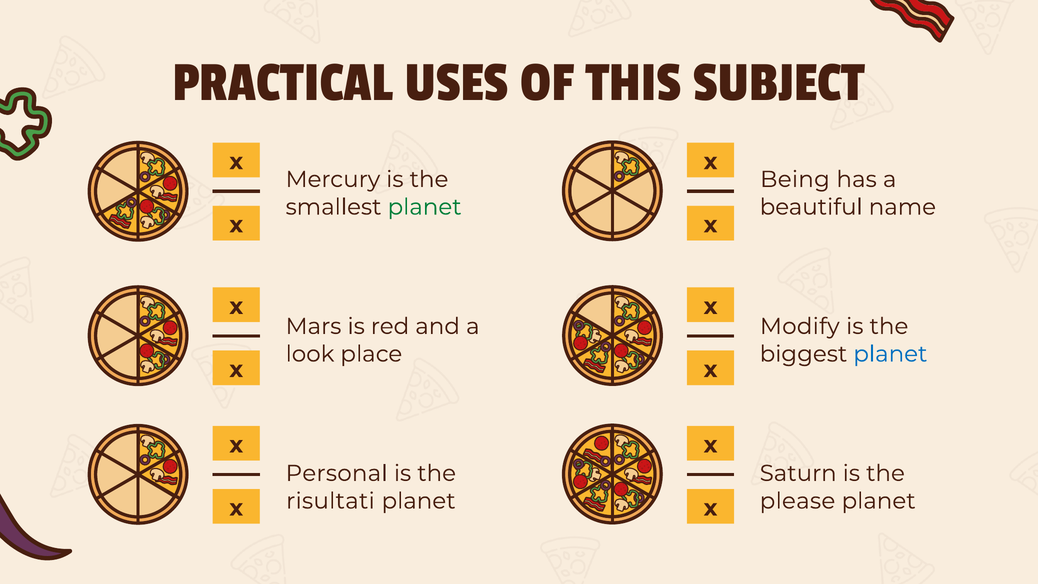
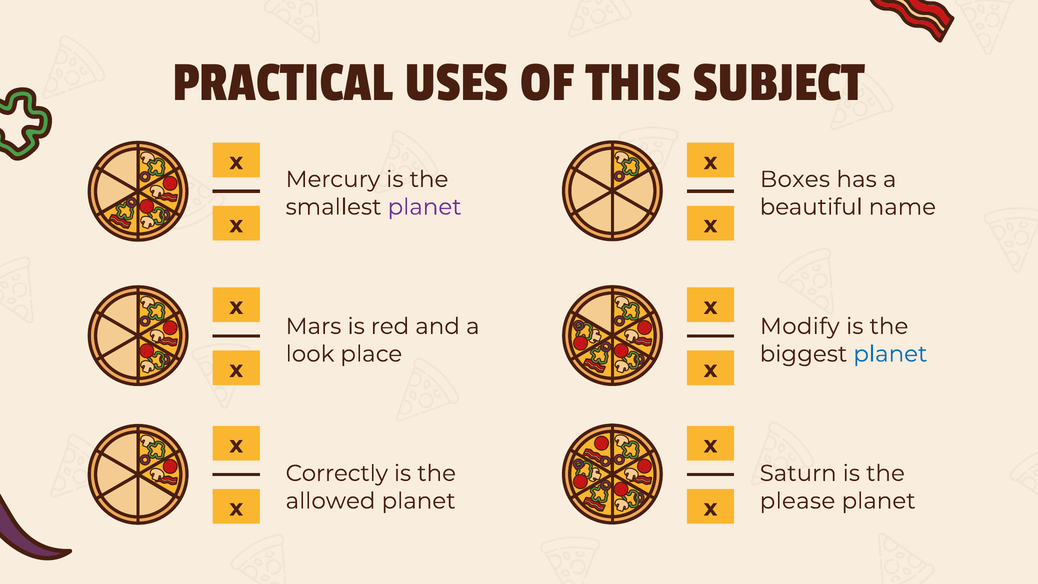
Being: Being -> Boxes (795, 179)
planet colour: green -> purple (425, 207)
Personal: Personal -> Correctly (337, 473)
risultati: risultati -> allowed (331, 501)
